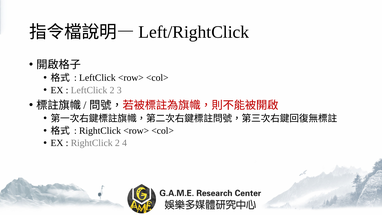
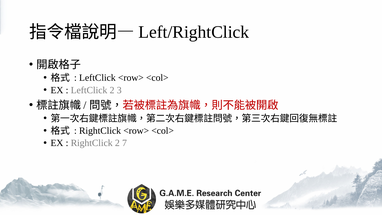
4: 4 -> 7 (125, 143)
